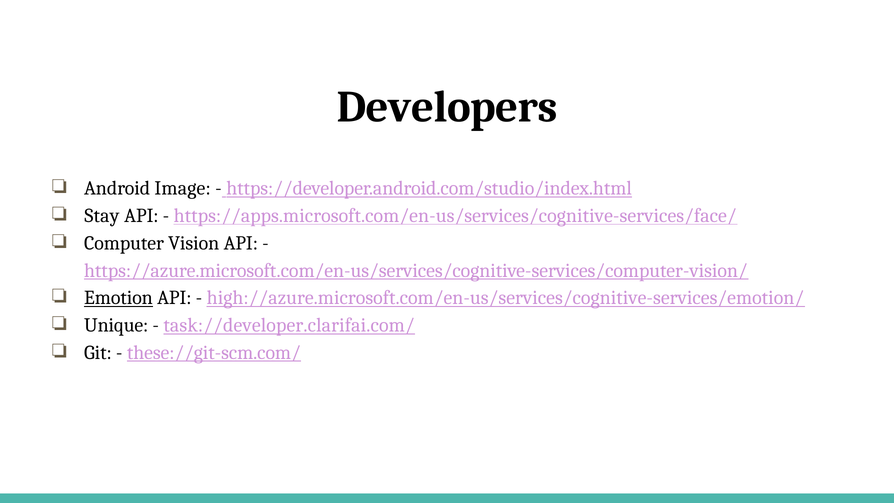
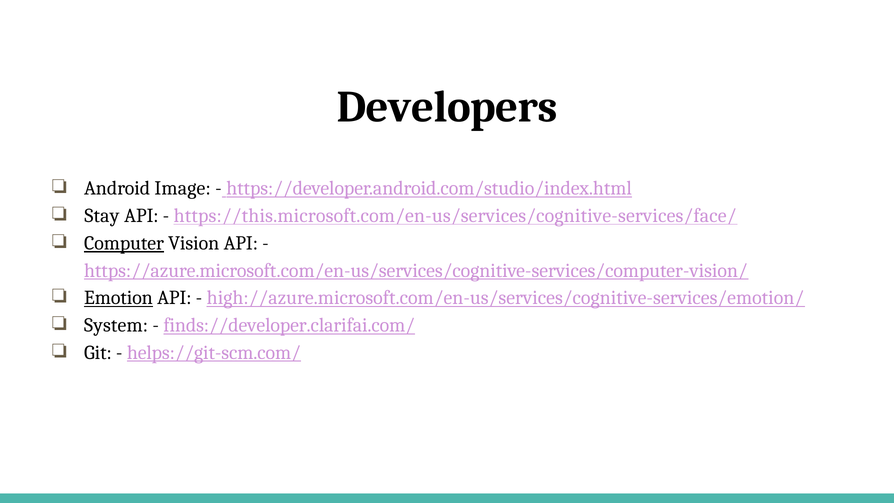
https://apps.microsoft.com/en-us/services/cognitive-services/face/: https://apps.microsoft.com/en-us/services/cognitive-services/face/ -> https://this.microsoft.com/en-us/services/cognitive-services/face/ (455, 216)
Computer underline: none -> present (124, 243)
Unique: Unique -> System (116, 325)
task://developer.clarifai.com/: task://developer.clarifai.com/ -> finds://developer.clarifai.com/ (289, 325)
these://git-scm.com/: these://git-scm.com/ -> helps://git-scm.com/ (214, 353)
